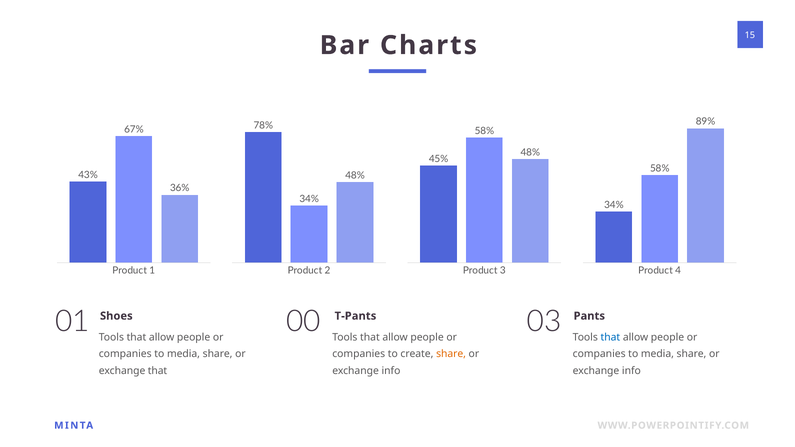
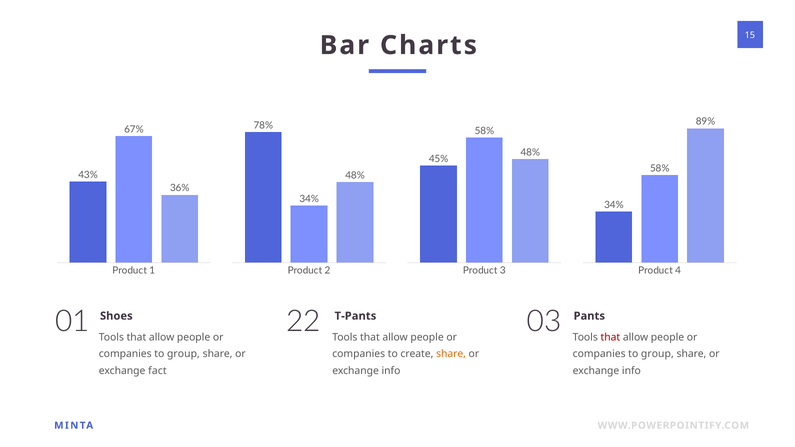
00: 00 -> 22 (303, 322)
that colour: blue -> red (610, 338)
media: media -> group (183, 354)
media: media -> group (657, 354)
exchange that: that -> fact (157, 371)
